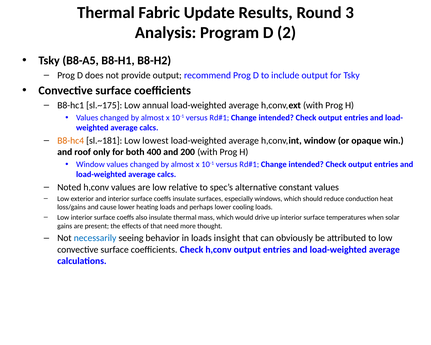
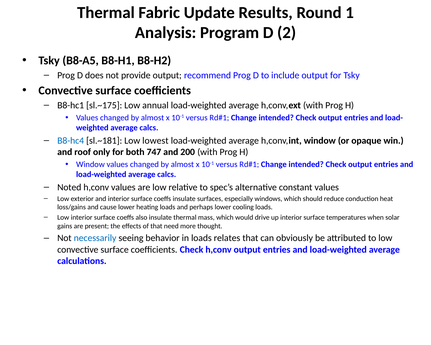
3: 3 -> 1 (350, 13)
B8-hc4 colour: orange -> blue (71, 141)
400: 400 -> 747 (154, 152)
insight: insight -> relates (227, 238)
